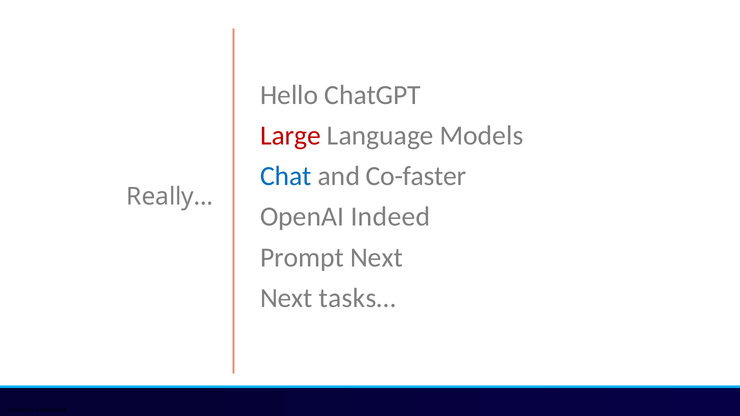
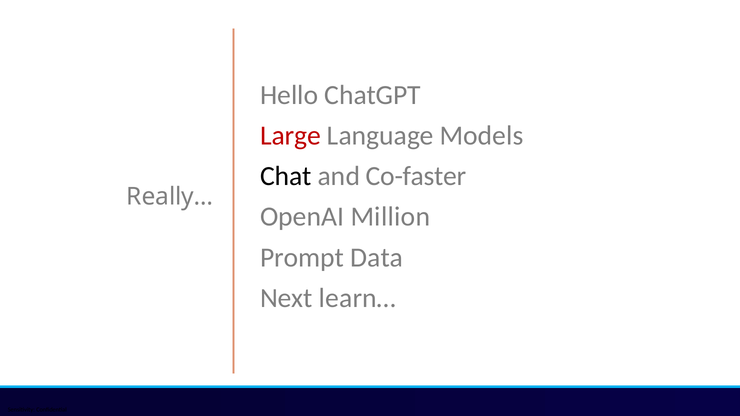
Chat colour: blue -> black (286, 176)
Indeed: Indeed -> Million (390, 217)
Prompt Next: Next -> Data (377, 258)
tasks…: tasks… -> learn… (357, 298)
